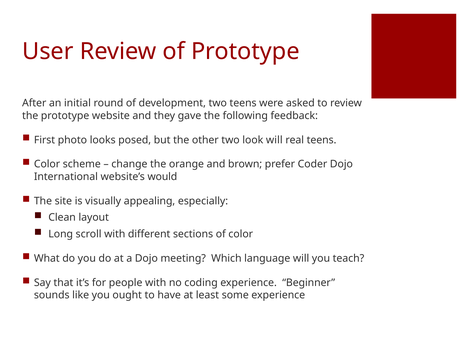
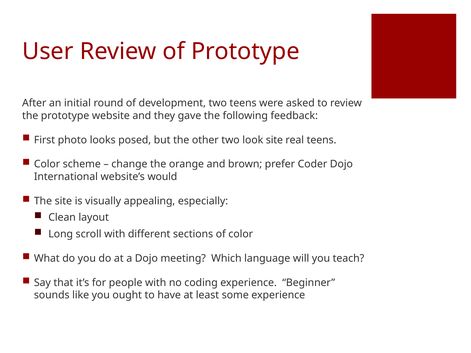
look will: will -> site (274, 140)
